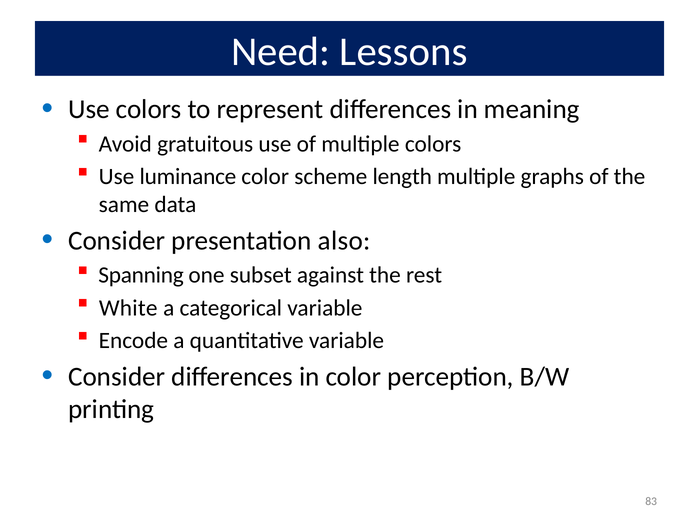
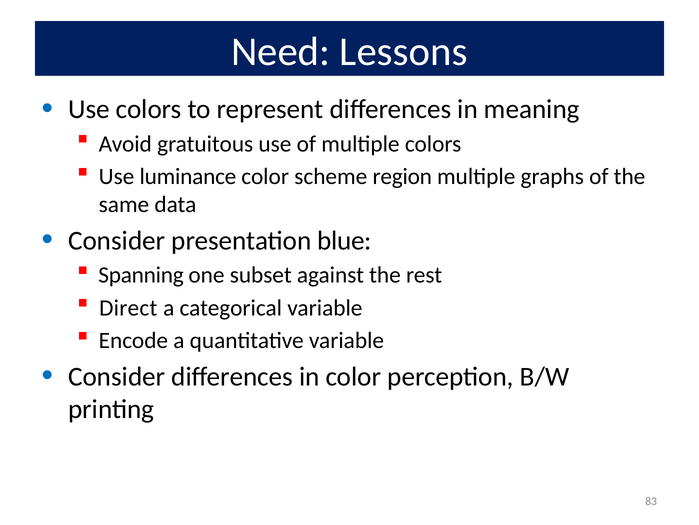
length: length -> region (402, 176)
also: also -> blue (344, 240)
White: White -> Direct (128, 307)
